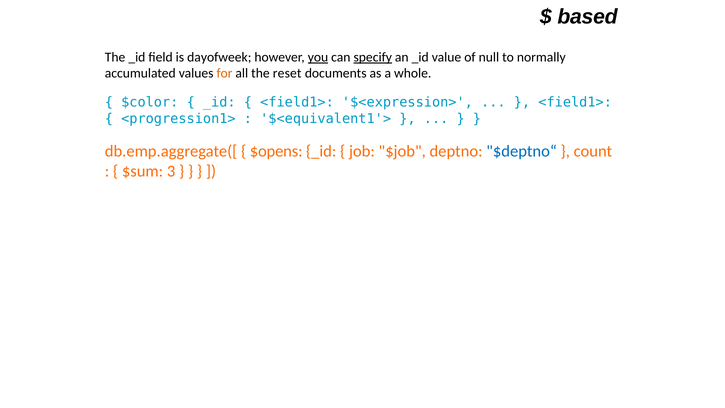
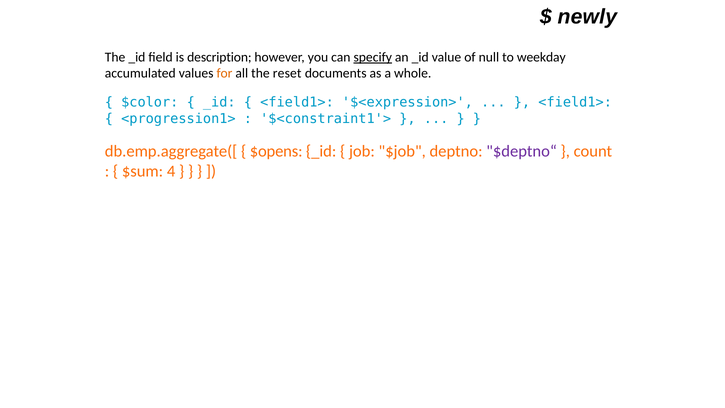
based: based -> newly (587, 17)
dayofweek: dayofweek -> description (219, 57)
you underline: present -> none (318, 57)
normally: normally -> weekday (541, 57)
$<equivalent1'>: $<equivalent1'> -> $<constraint1'> (326, 119)
$deptno“ colour: blue -> purple (522, 151)
3: 3 -> 4 (171, 171)
